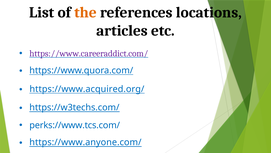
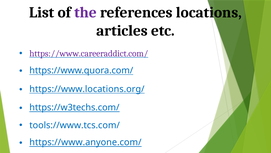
the colour: orange -> purple (85, 12)
https://www.acquired.org/: https://www.acquired.org/ -> https://www.locations.org/ (87, 89)
perks://www.tcs.com/: perks://www.tcs.com/ -> tools://www.tcs.com/ (75, 125)
